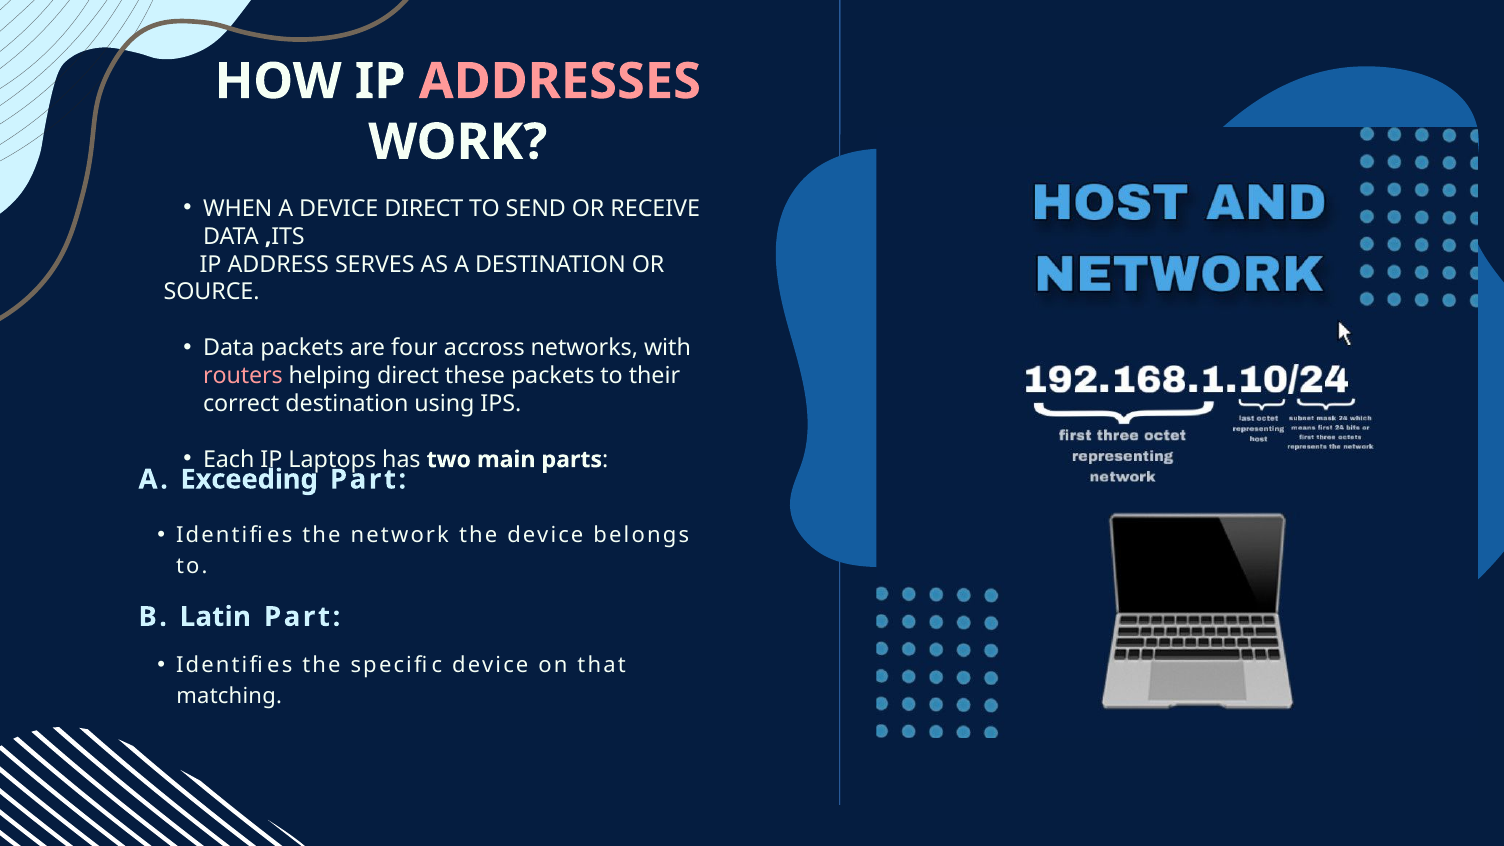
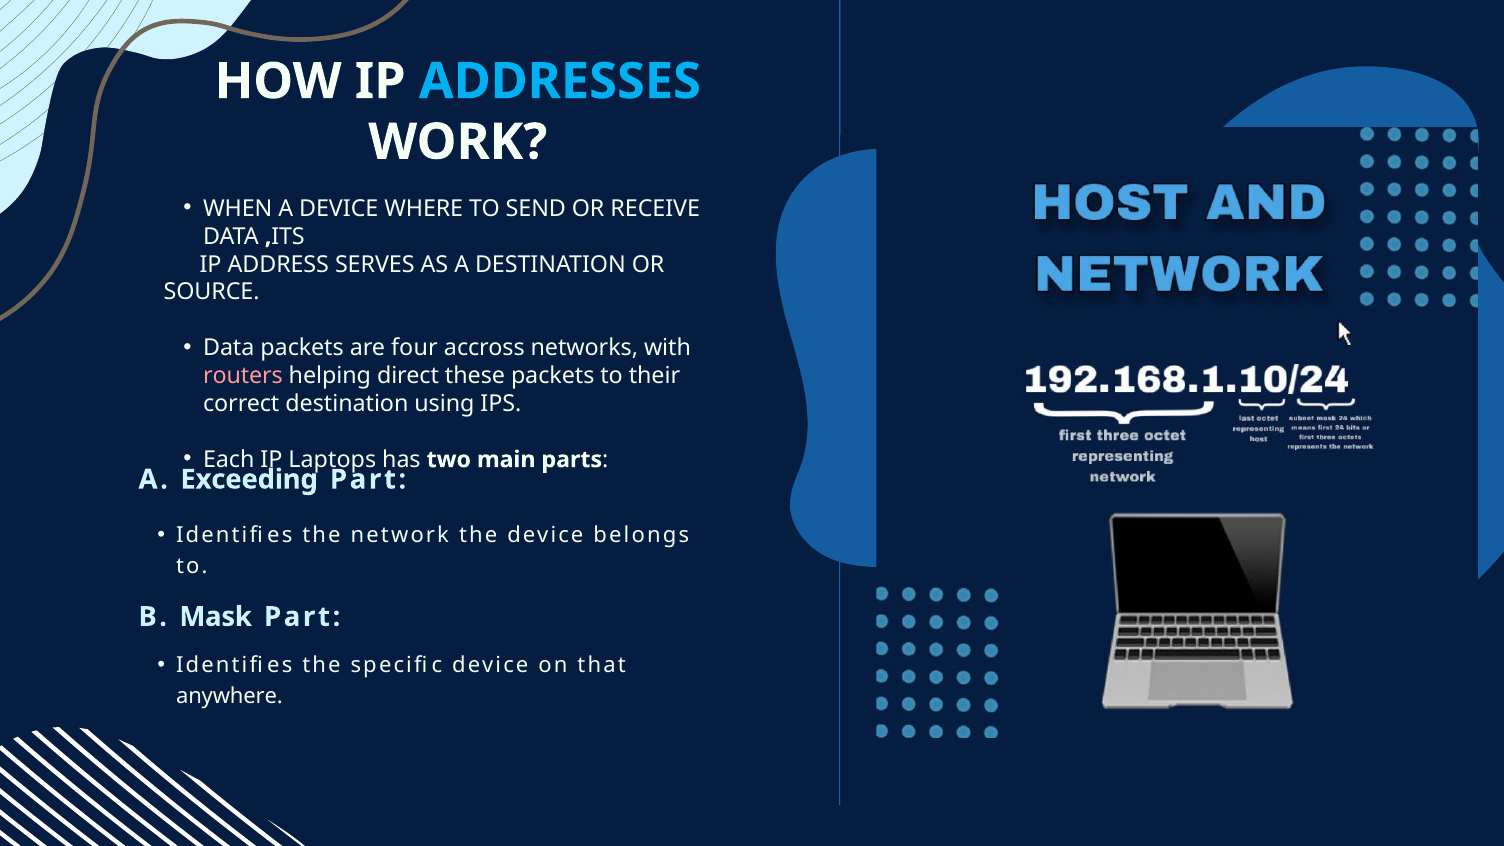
ADDRESSES colour: pink -> light blue (560, 82)
DEVICE DIRECT: DIRECT -> WHERE (424, 209)
Latin: Latin -> Mask (216, 617)
matching: matching -> anywhere (229, 697)
